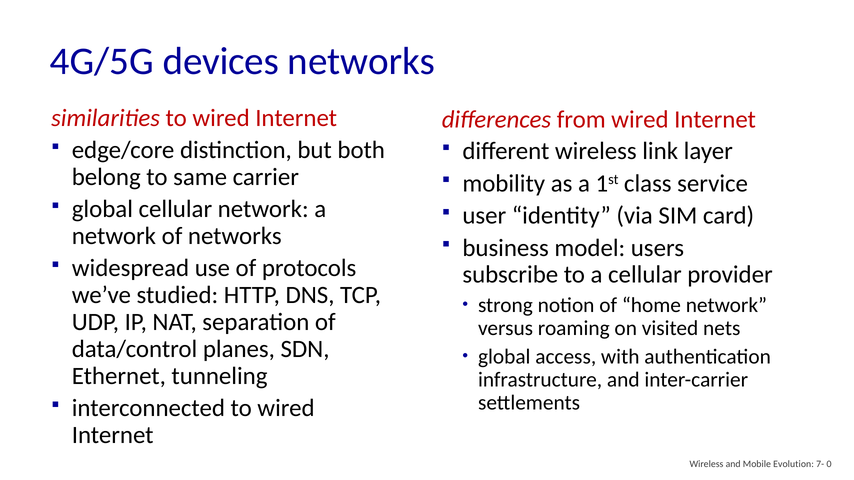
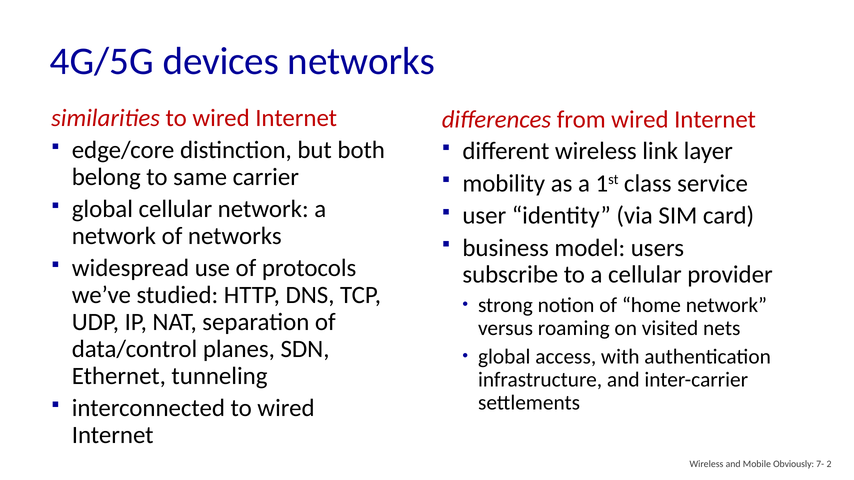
Evolution: Evolution -> Obviously (794, 465)
0: 0 -> 2 (829, 465)
